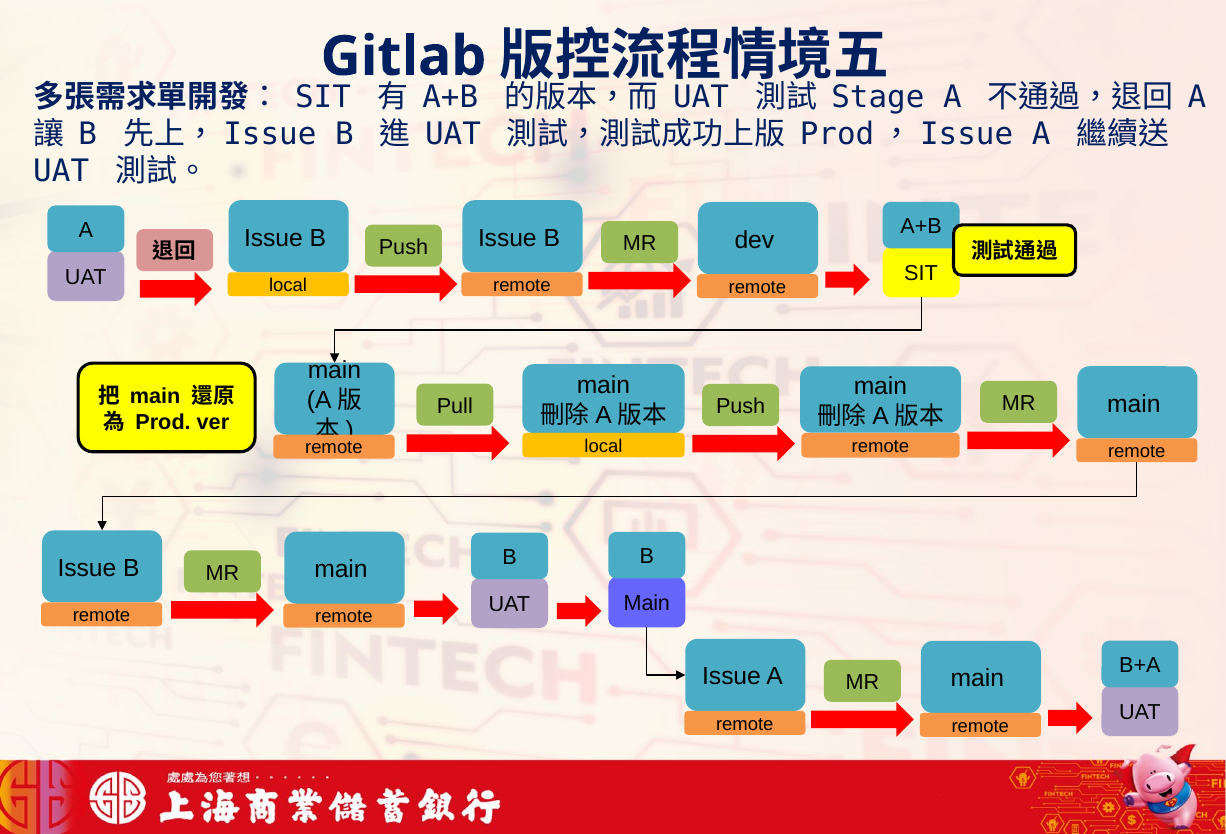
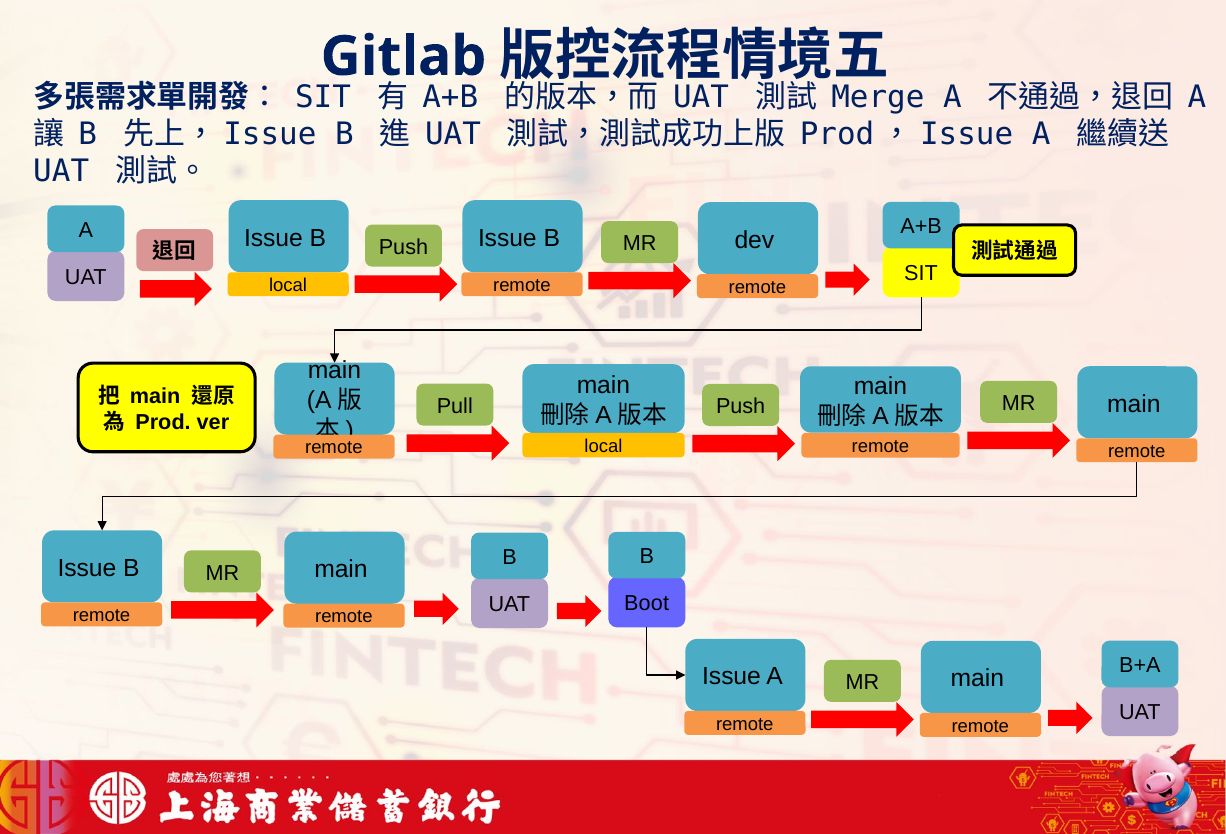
Stage: Stage -> Merge (878, 97)
Main: Main -> Boot (647, 604)
